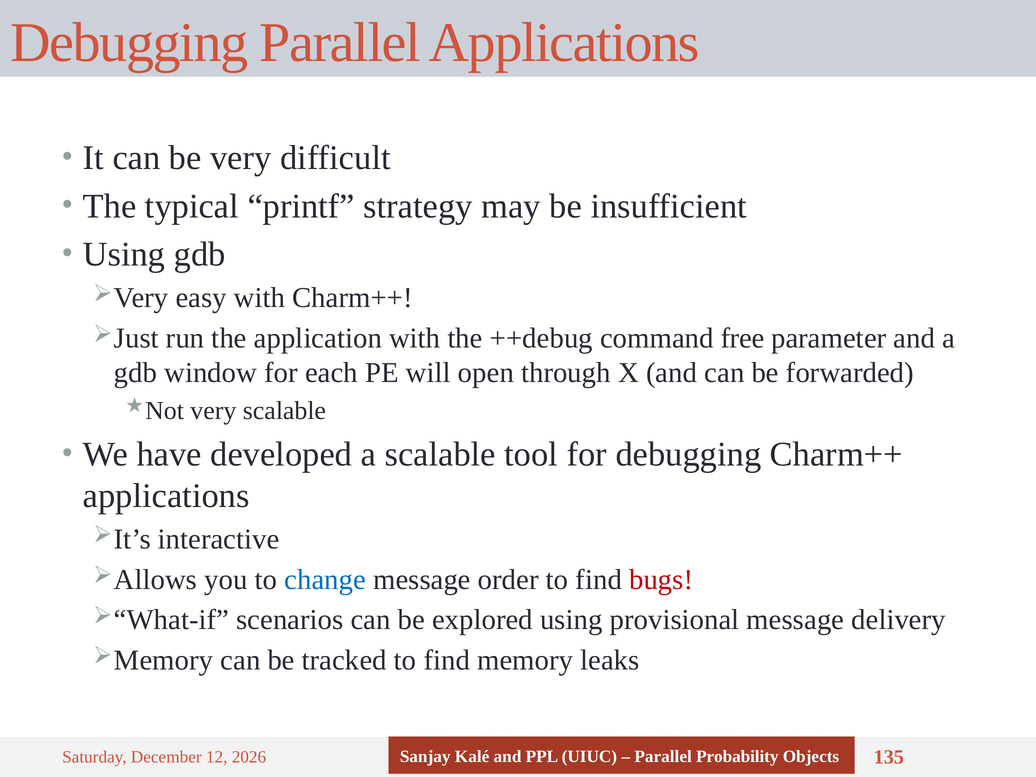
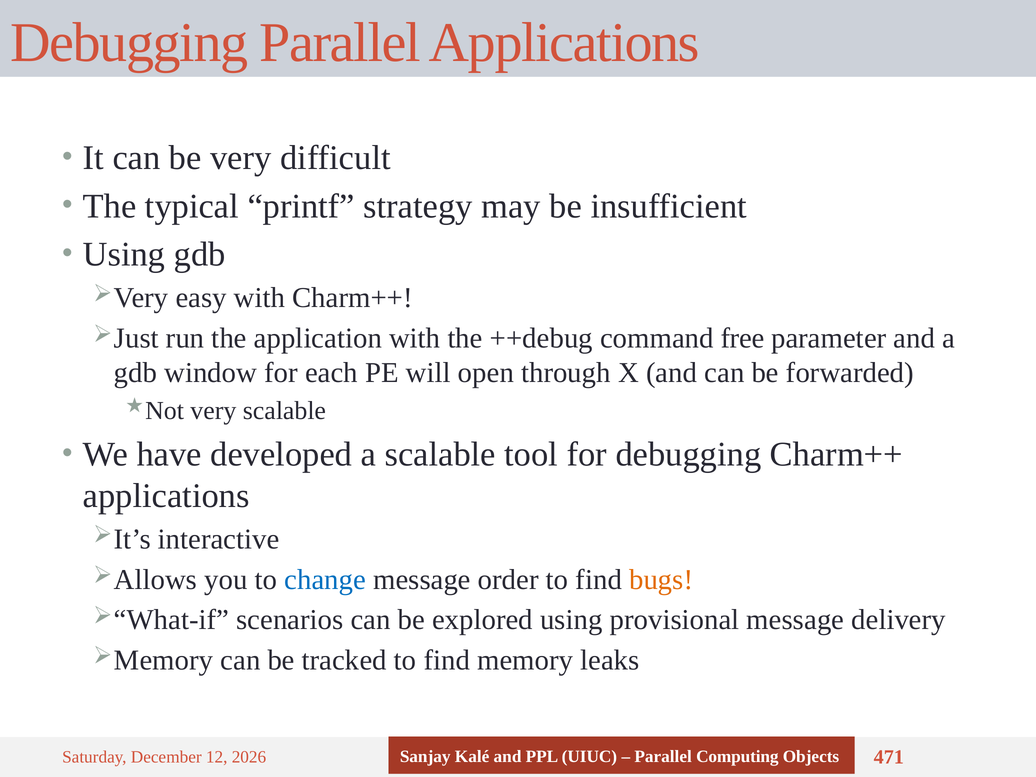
bugs colour: red -> orange (661, 580)
Probability: Probability -> Computing (737, 756)
135: 135 -> 471 (889, 757)
